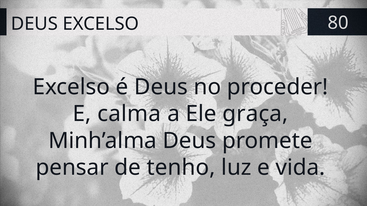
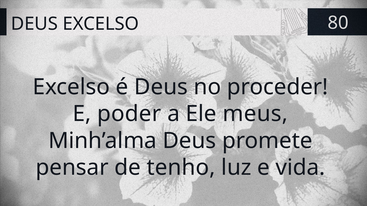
calma: calma -> poder (129, 114)
graça: graça -> meus (255, 114)
